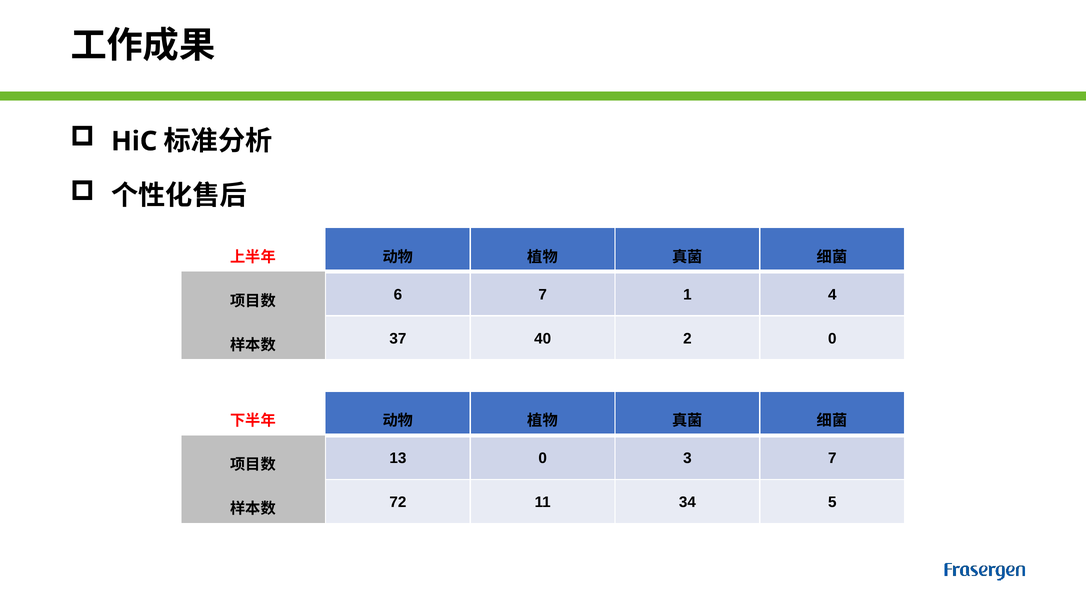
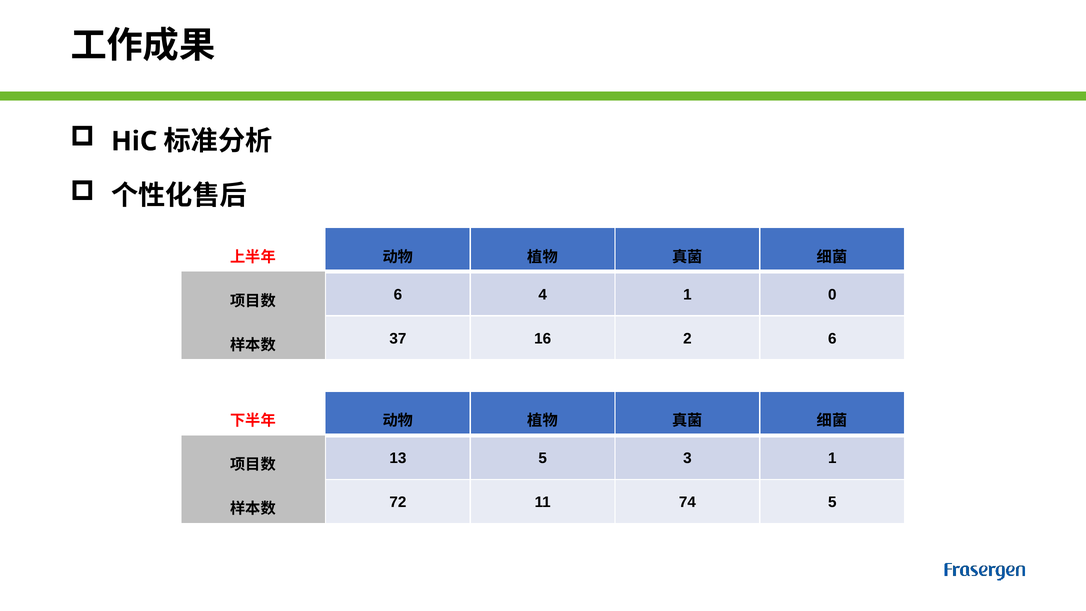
6 7: 7 -> 4 (543, 294)
4: 4 -> 0 (832, 294)
40: 40 -> 16 (543, 339)
2 0: 0 -> 6 (832, 339)
13 0: 0 -> 5 (543, 458)
3 7: 7 -> 1 (832, 458)
34: 34 -> 74 (687, 502)
